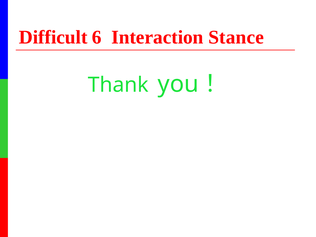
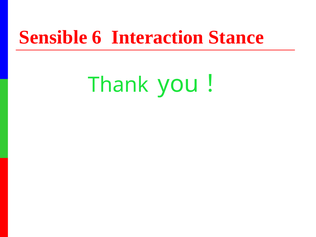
Difficult: Difficult -> Sensible (53, 37)
